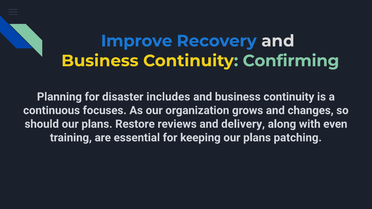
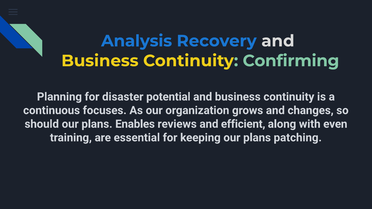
Improve: Improve -> Analysis (137, 41)
includes: includes -> potential (168, 97)
Restore: Restore -> Enables (135, 124)
delivery: delivery -> efficient (243, 124)
